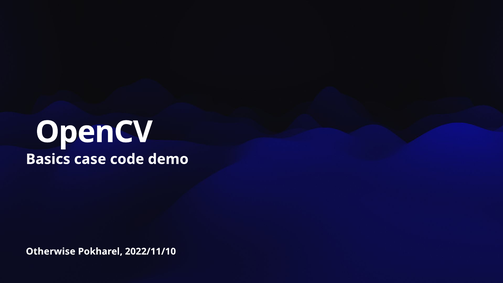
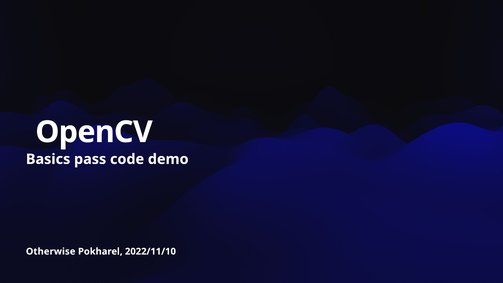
case: case -> pass (90, 159)
